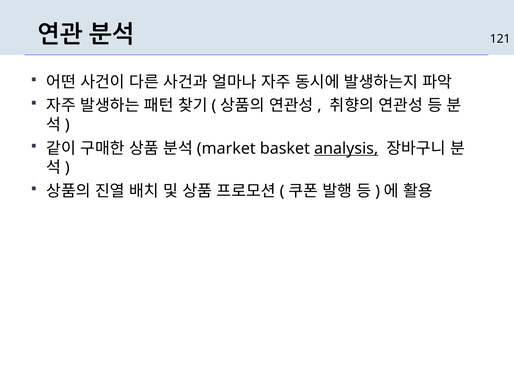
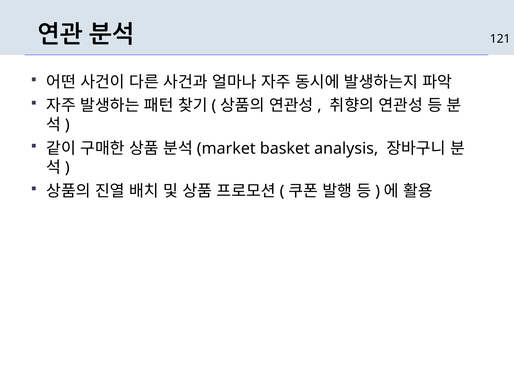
analysis underline: present -> none (346, 149)
